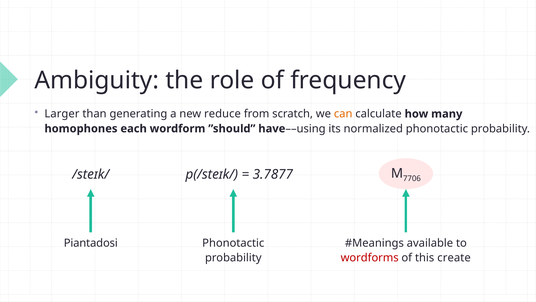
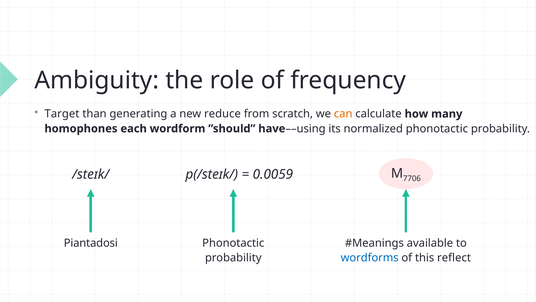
Larger: Larger -> Target (62, 114)
3.7877: 3.7877 -> 0.0059 (273, 174)
wordforms colour: red -> blue (370, 258)
create: create -> reflect (454, 258)
